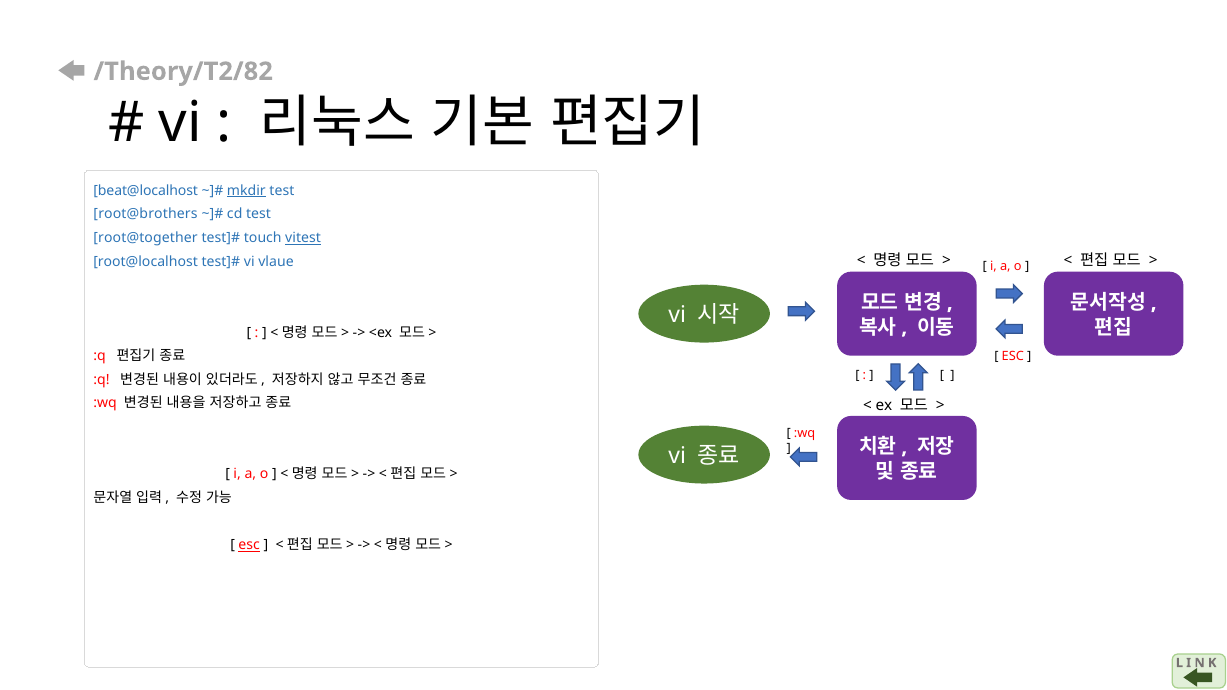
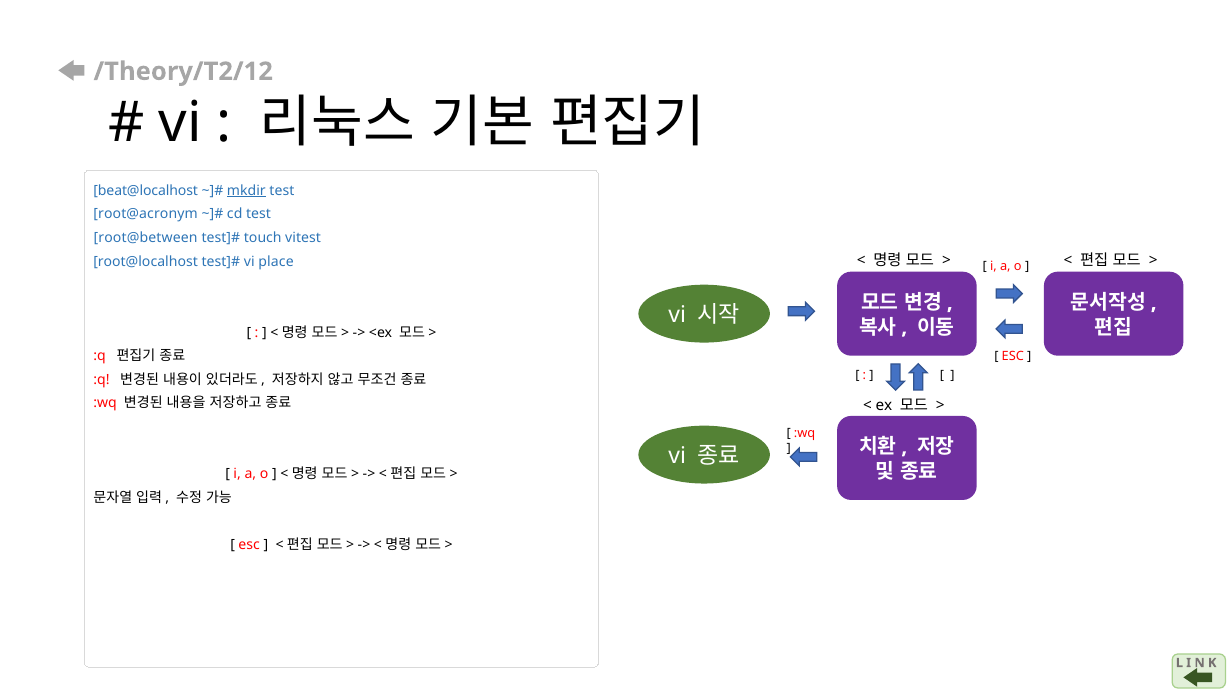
/Theory/T2/82: /Theory/T2/82 -> /Theory/T2/12 (183, 71)
root@brothers: root@brothers -> root@acronym (146, 214)
root@together: root@together -> root@between (146, 238)
vitest underline: present -> none (303, 238)
vlaue: vlaue -> place (276, 262)
esc underline: present -> none (249, 545)
